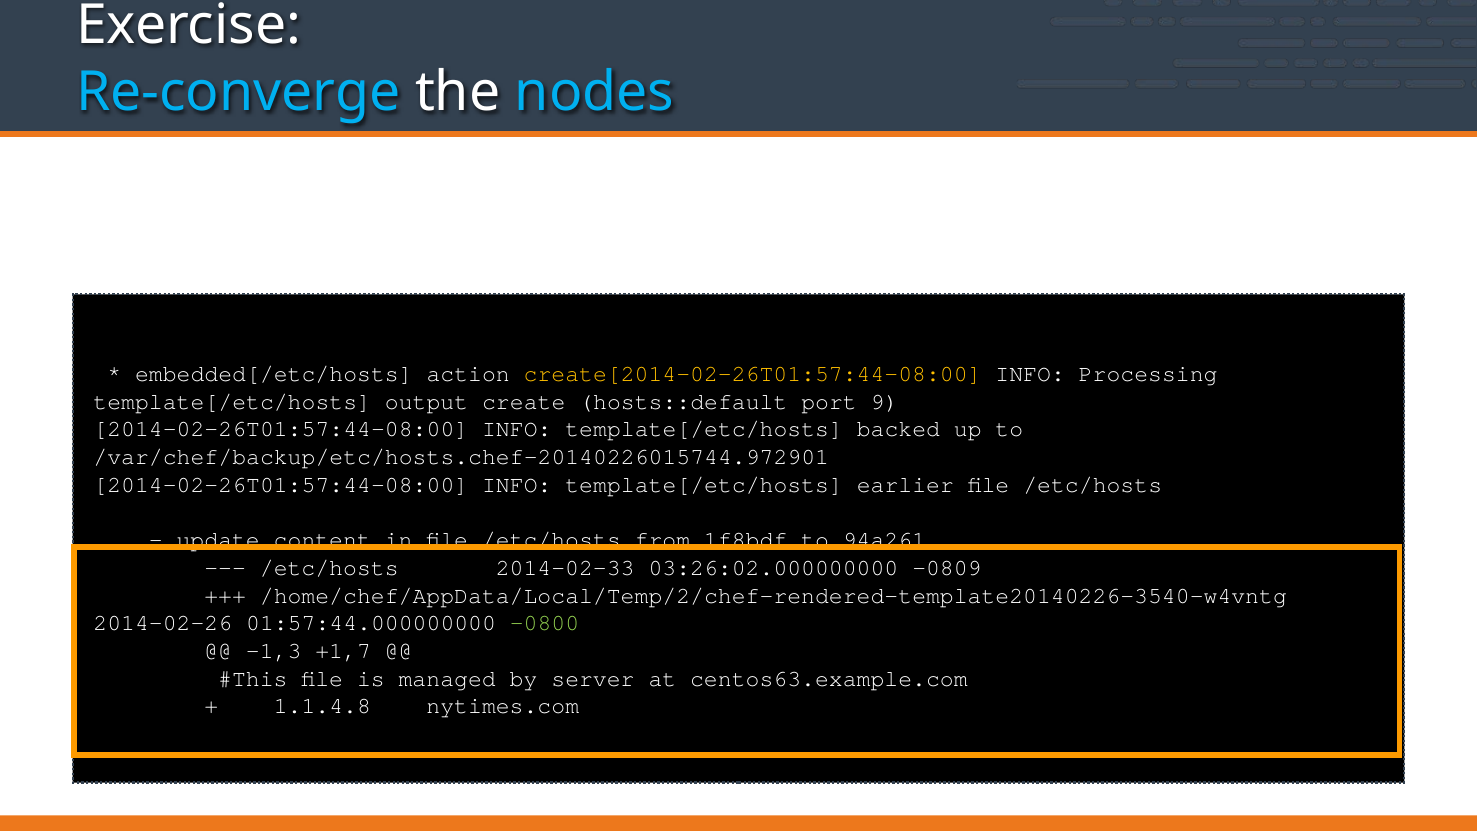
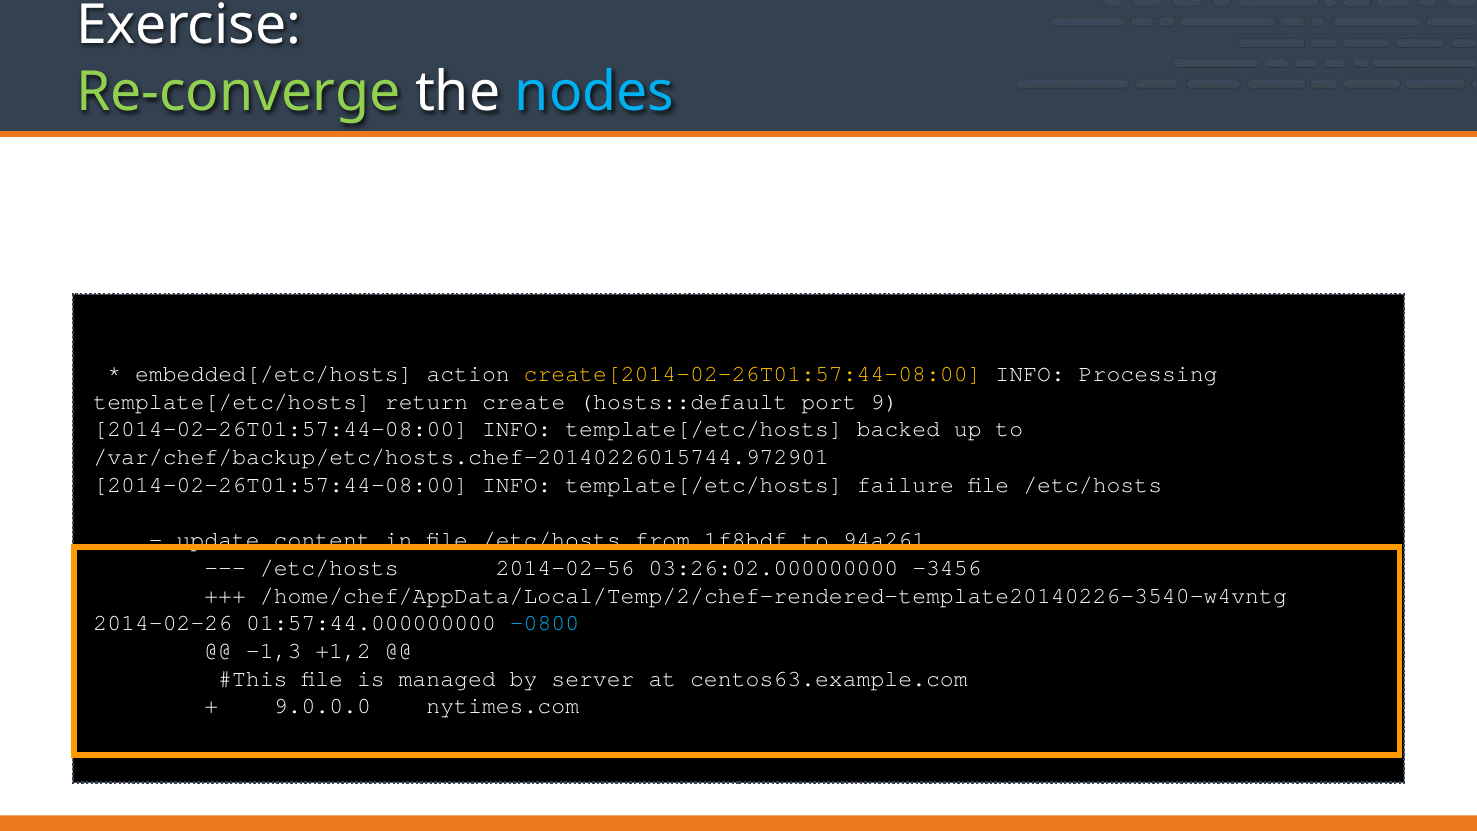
Re-converge colour: light blue -> light green (238, 92)
output: output -> return (427, 401)
earlier: earlier -> failure (905, 484)
2014-02-33: 2014-02-33 -> 2014-02-56 (565, 568)
-0809: -0809 -> -3456 (947, 568)
-0800 colour: light green -> light blue (544, 623)
+1,7: +1,7 -> +1,2 (343, 651)
1.1.4.8: 1.1.4.8 -> 9.0.0.0 (322, 706)
